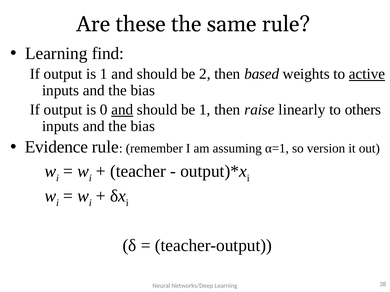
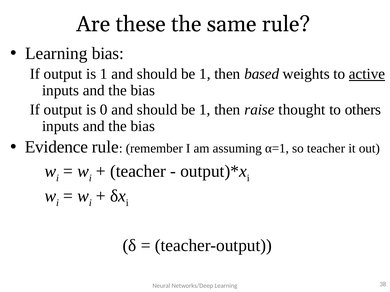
Learning find: find -> bias (108, 53)
2: 2 -> 1 (205, 74)
and underline: present -> none (122, 110)
linearly: linearly -> thought (302, 110)
so version: version -> teacher (326, 149)
